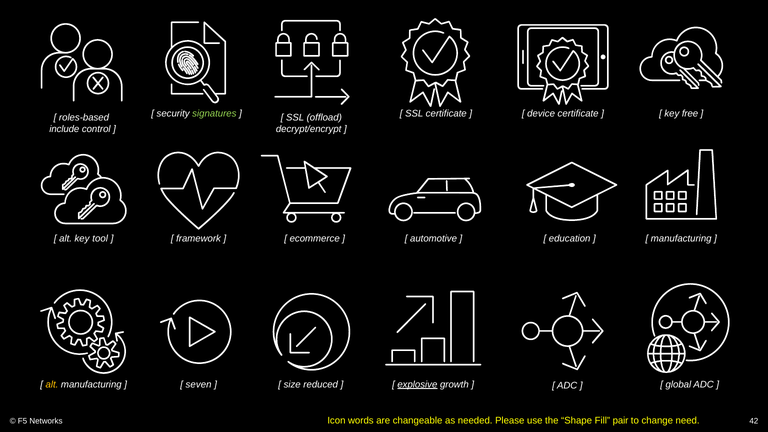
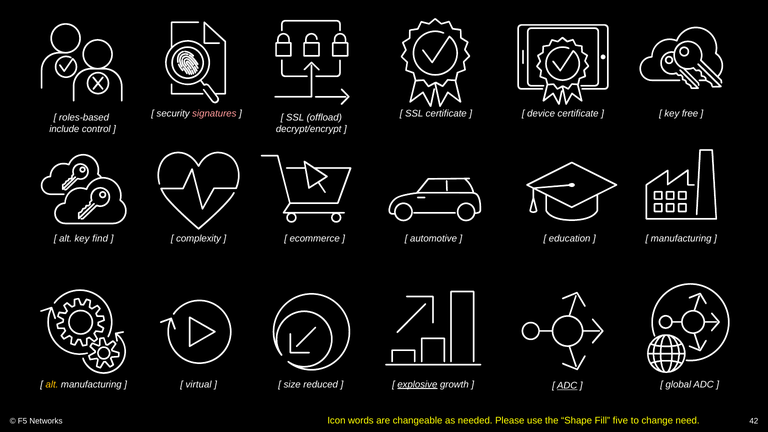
signatures colour: light green -> pink (214, 114)
tool: tool -> find (100, 239)
framework: framework -> complexity (199, 239)
seven: seven -> virtual (199, 384)
ADC underline: none -> present (567, 386)
pair: pair -> five (620, 421)
